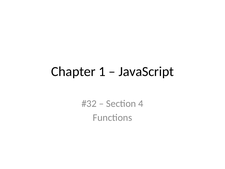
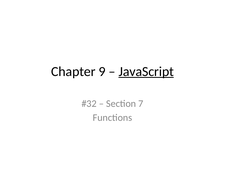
1: 1 -> 9 (102, 71)
JavaScript underline: none -> present (146, 71)
4: 4 -> 7 (141, 103)
